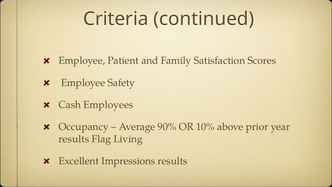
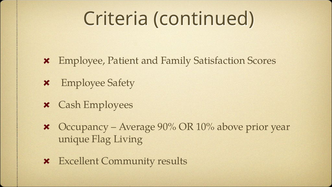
results: results -> unique (74, 139)
Impressions: Impressions -> Community (128, 161)
